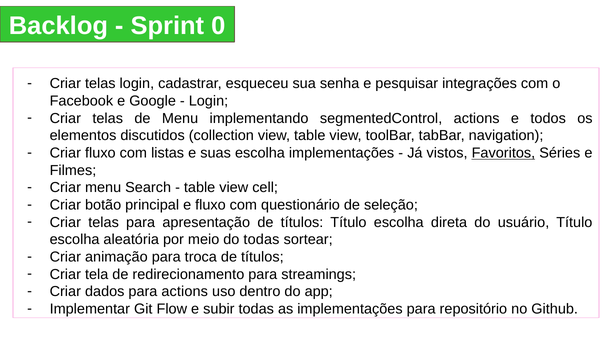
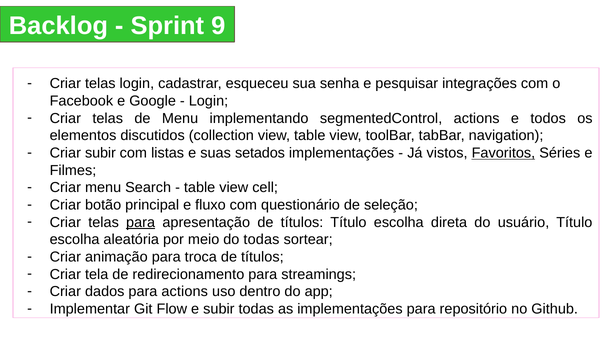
0: 0 -> 9 (218, 26)
Criar fluxo: fluxo -> subir (100, 153)
suas escolha: escolha -> setados (260, 153)
para underline: none -> present (141, 223)
